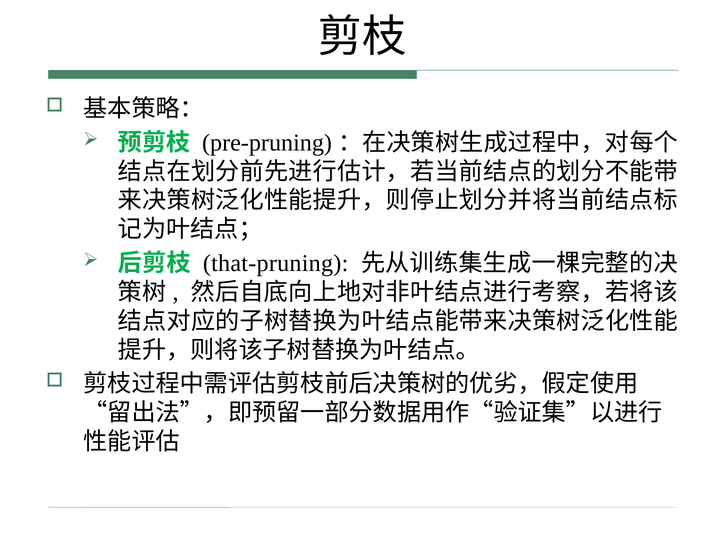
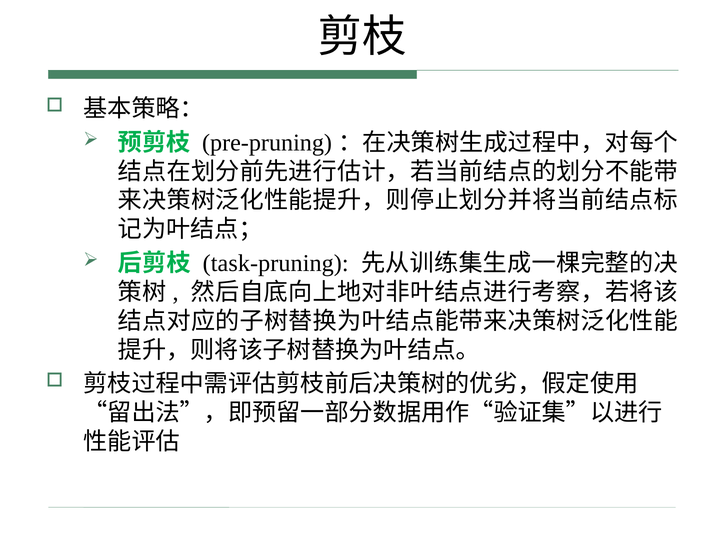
that-pruning: that-pruning -> task-pruning (276, 263)
